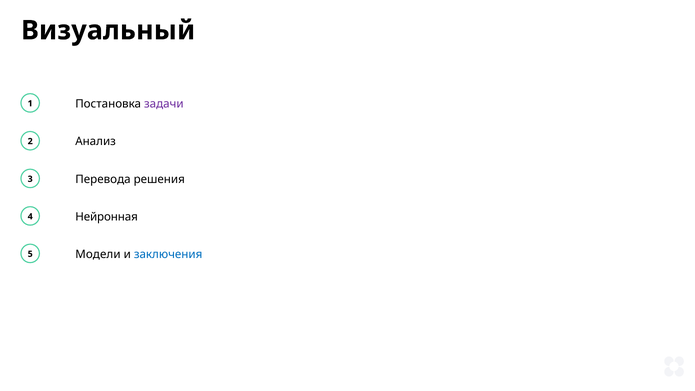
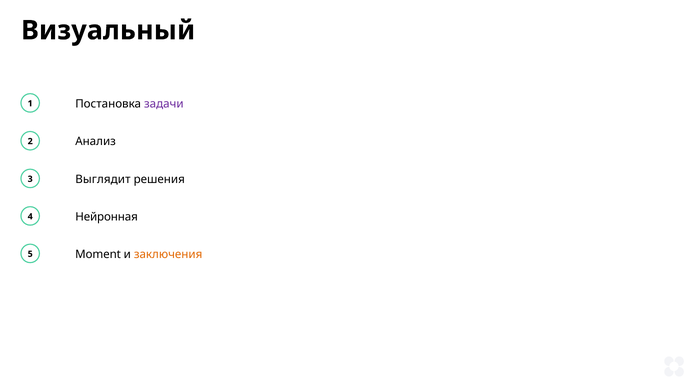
Перевода: Перевода -> Выглядит (103, 179)
Модели: Модели -> Moment (98, 254)
заключения colour: blue -> orange (168, 254)
